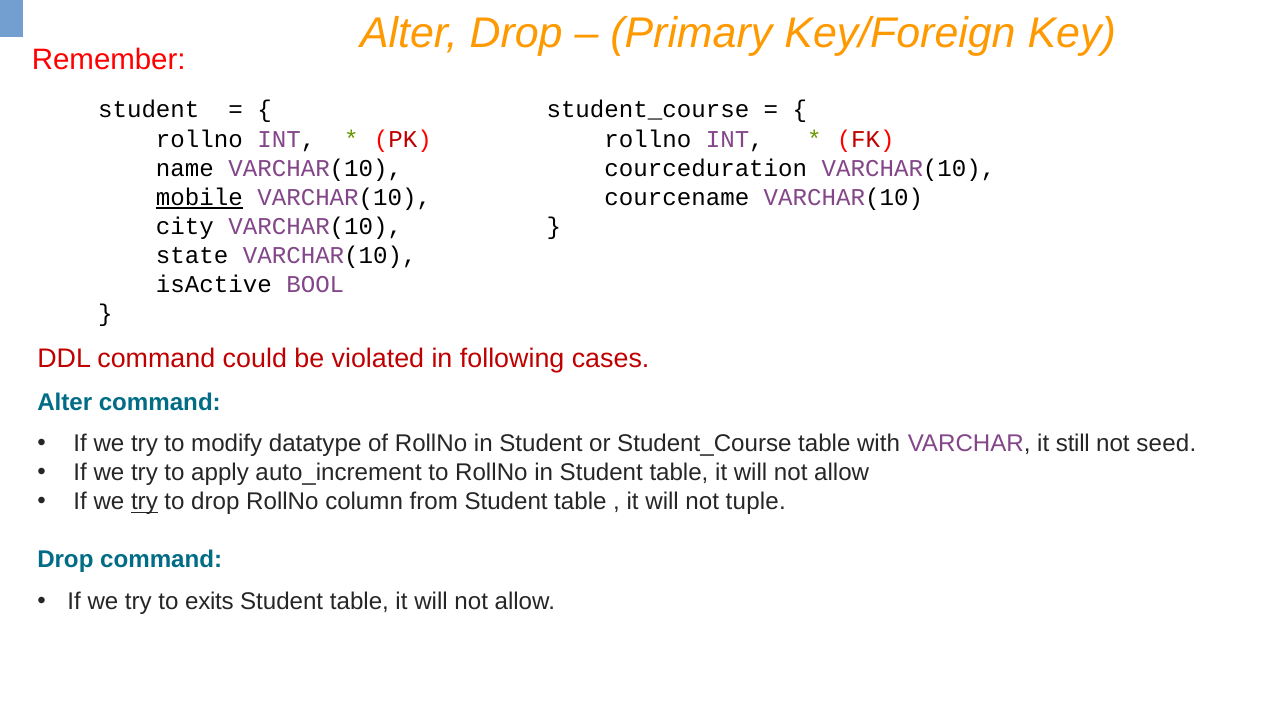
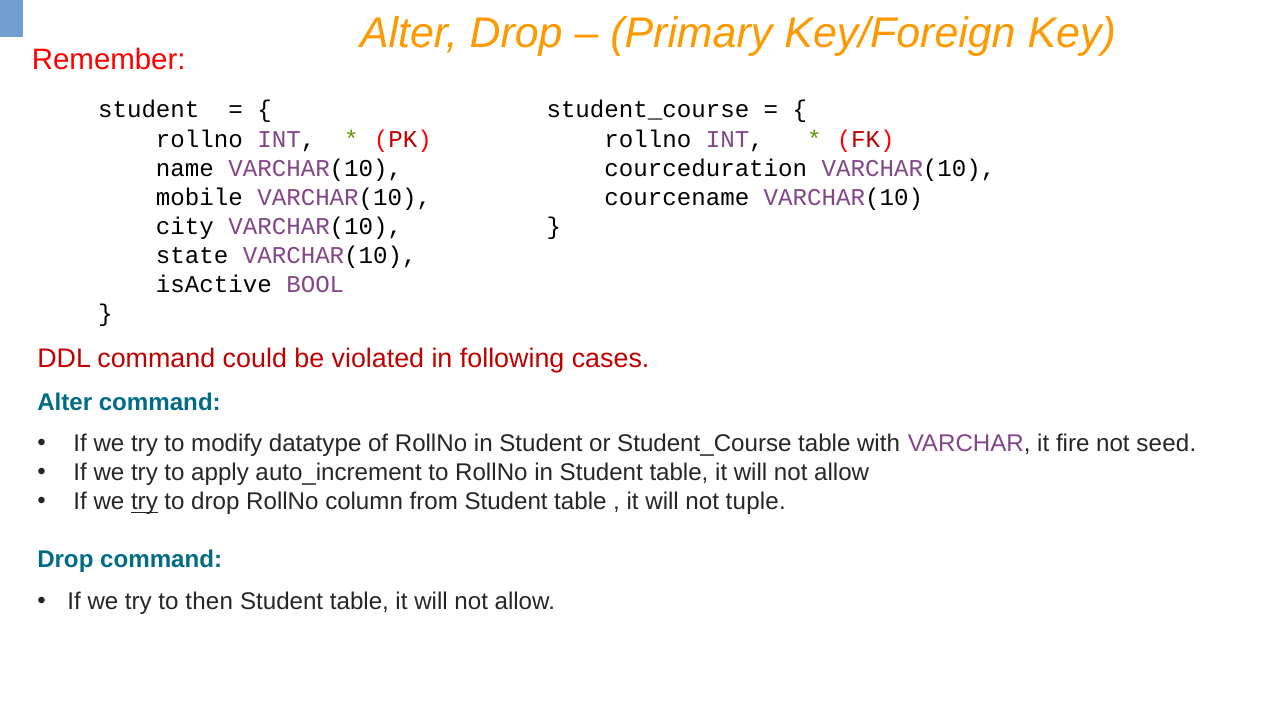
mobile underline: present -> none (199, 198)
still: still -> fire (1073, 444)
exits: exits -> then (209, 602)
